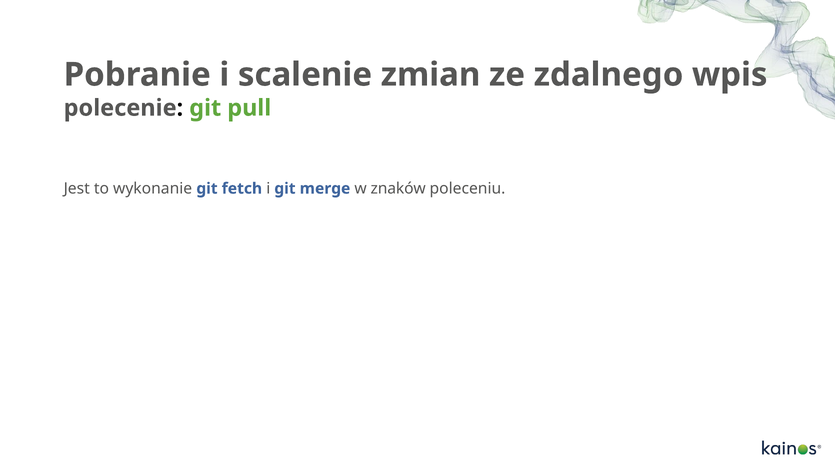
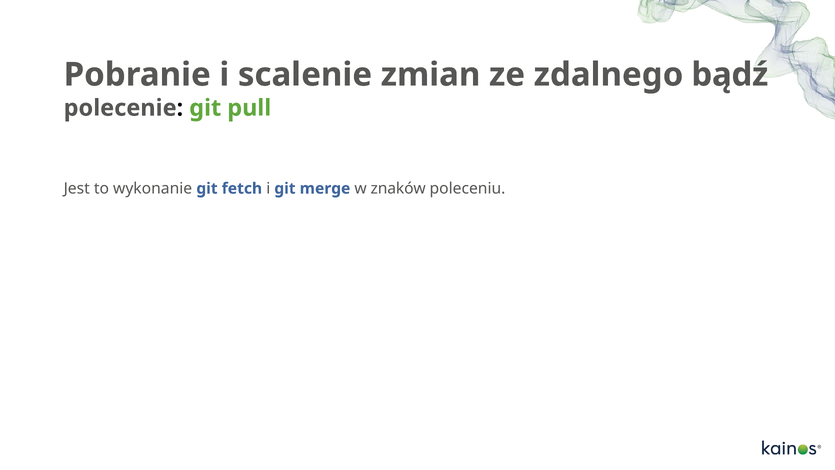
wpis: wpis -> bądź (730, 75)
